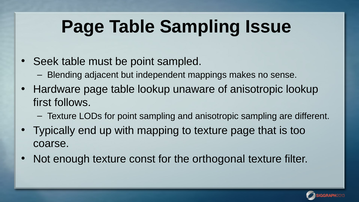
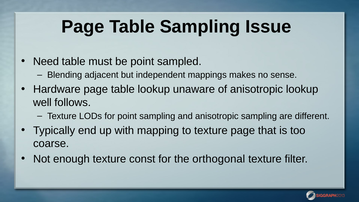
Seek: Seek -> Need (46, 61)
first: first -> well (42, 102)
